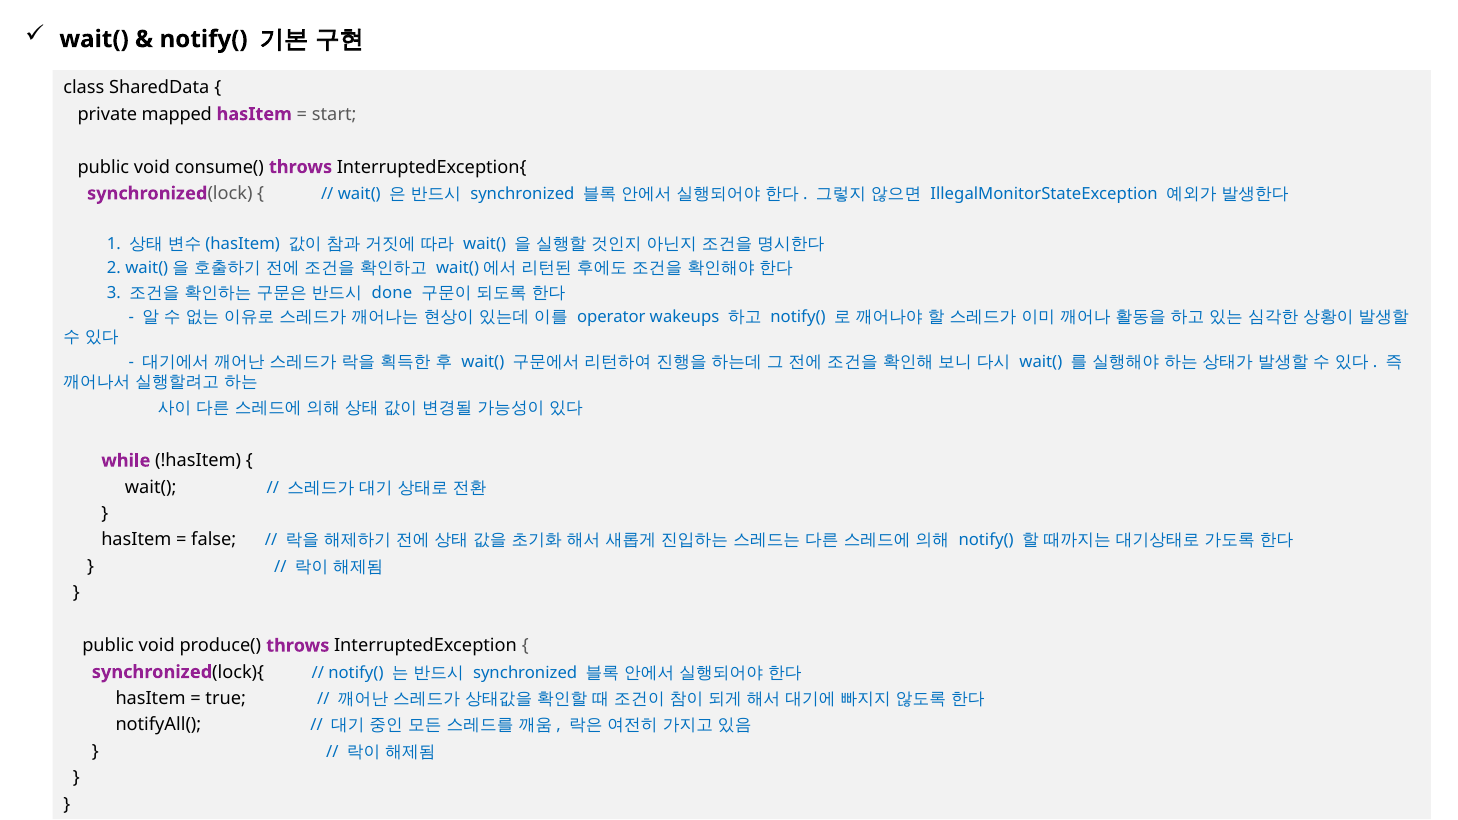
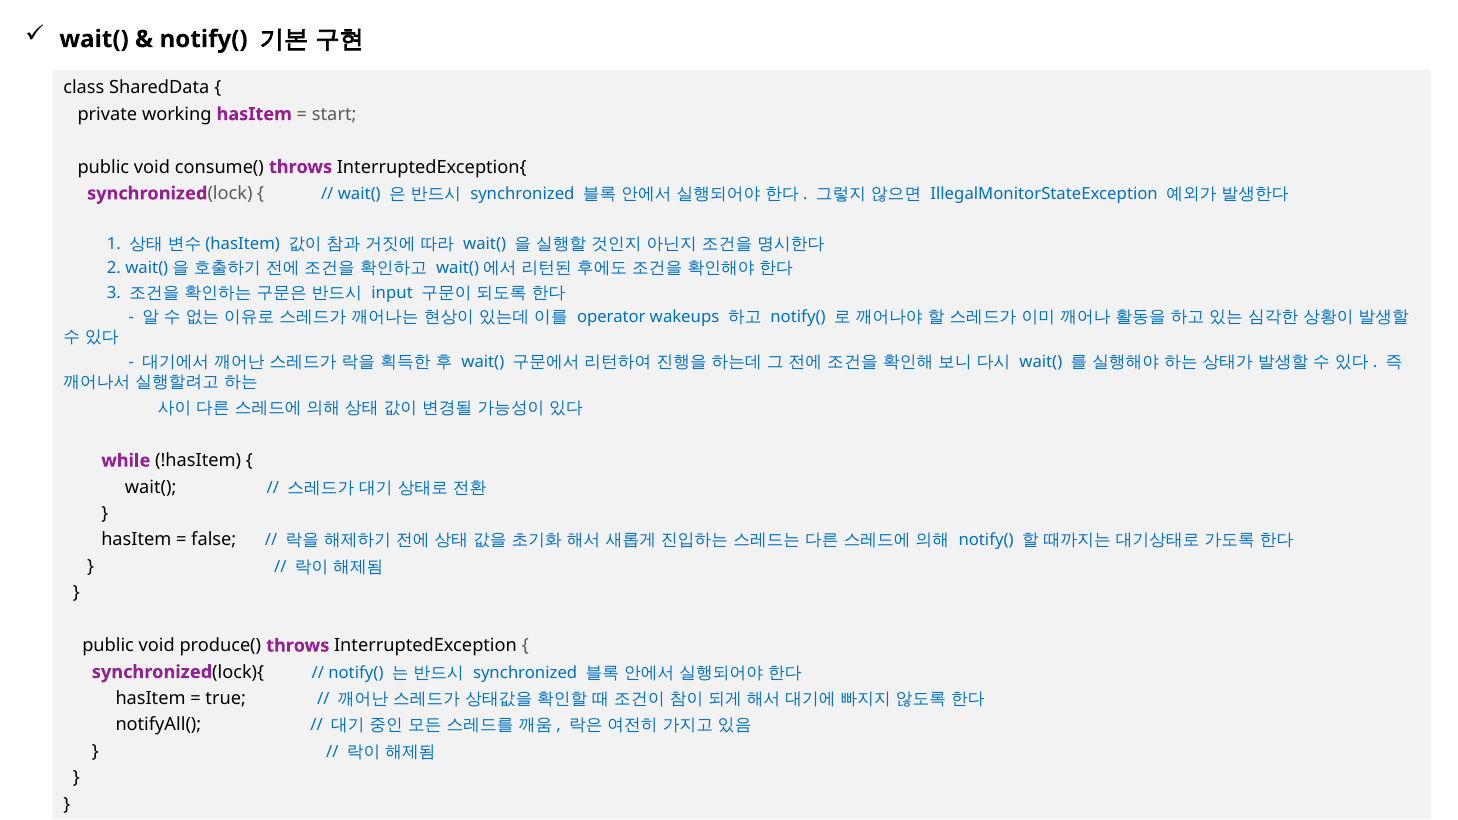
mapped: mapped -> working (177, 114)
done: done -> input (392, 293)
